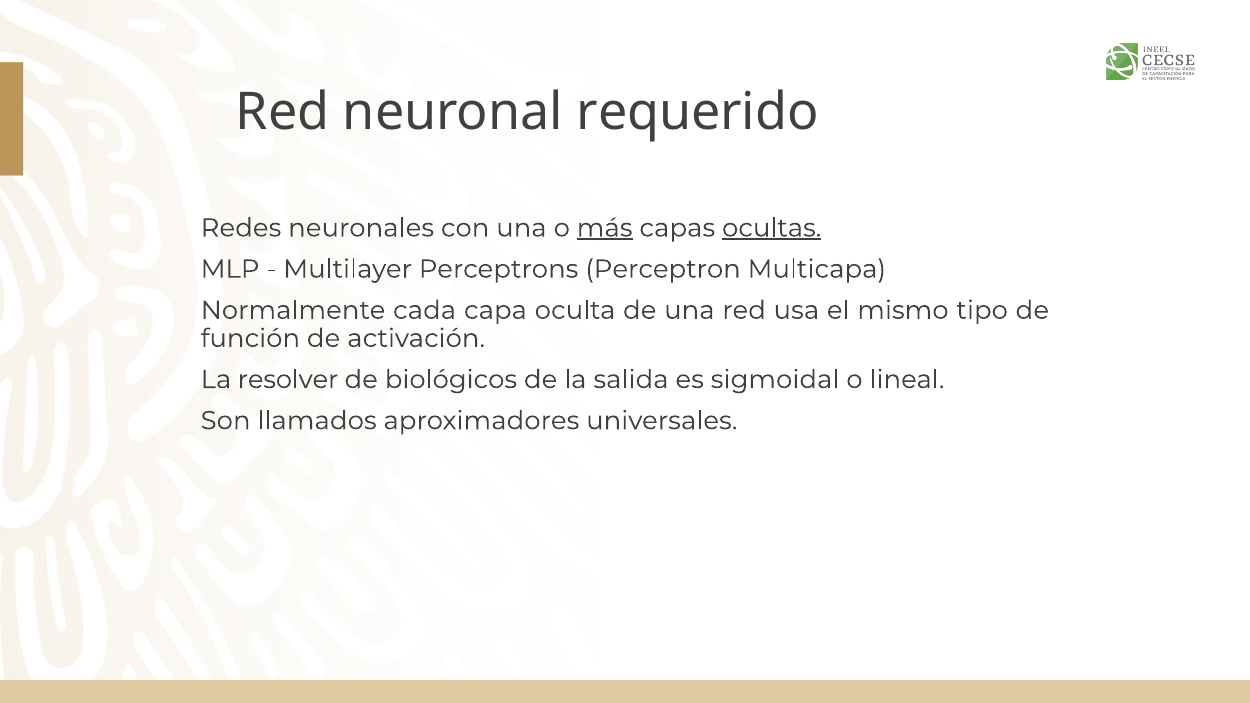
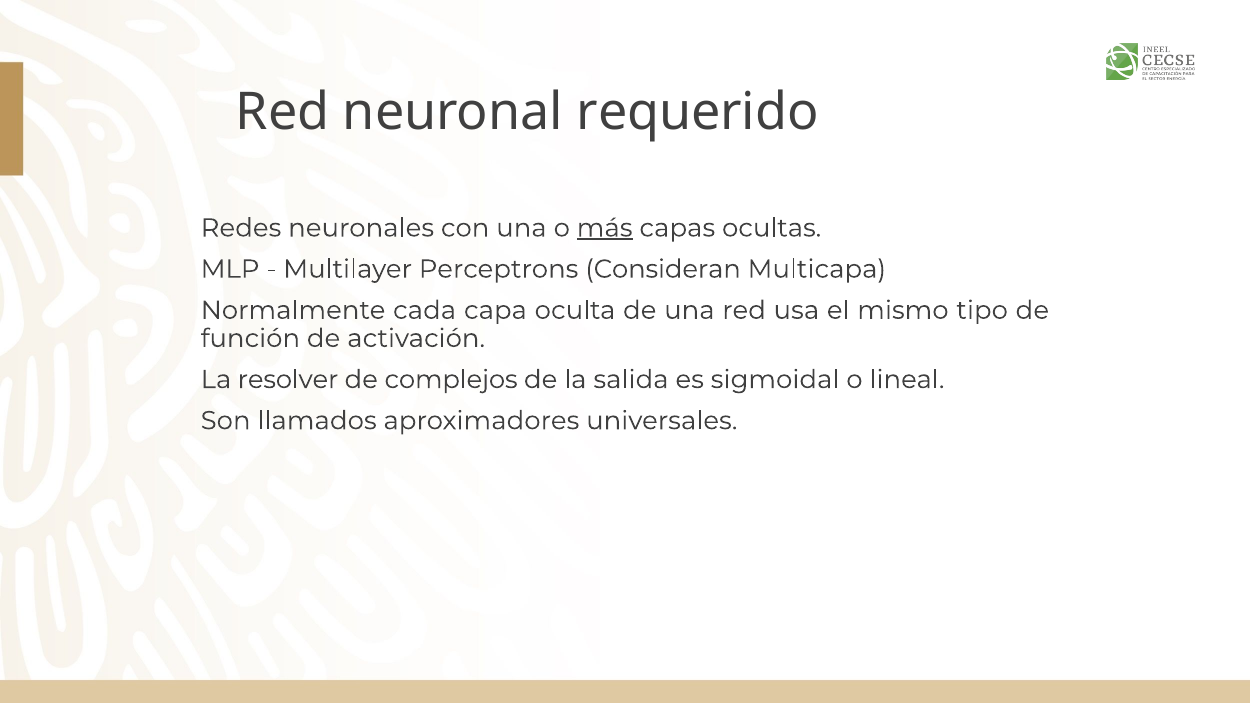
ocultas underline: present -> none (772, 228)
Perceptron: Perceptron -> Consideran (663, 269)
biológicos: biológicos -> complejos (451, 380)
